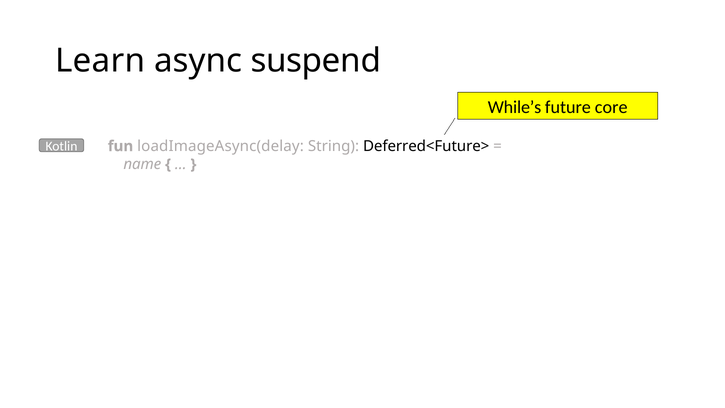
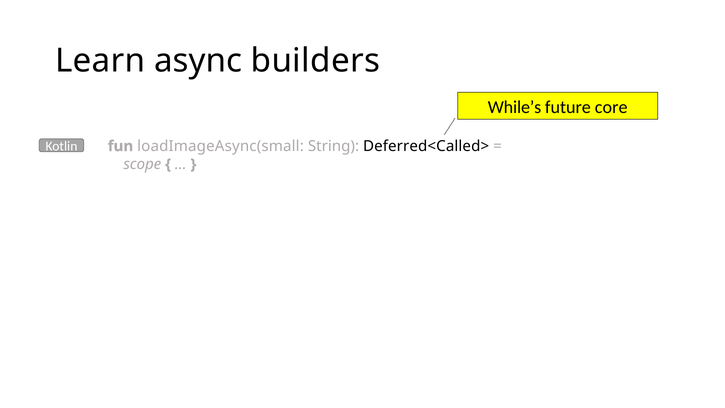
suspend: suspend -> builders (315, 61)
loadImageAsync(delay: loadImageAsync(delay -> loadImageAsync(small (221, 146)
Deferred<Future>: Deferred<Future> -> Deferred<Called> (426, 146)
name: name -> scope (142, 164)
